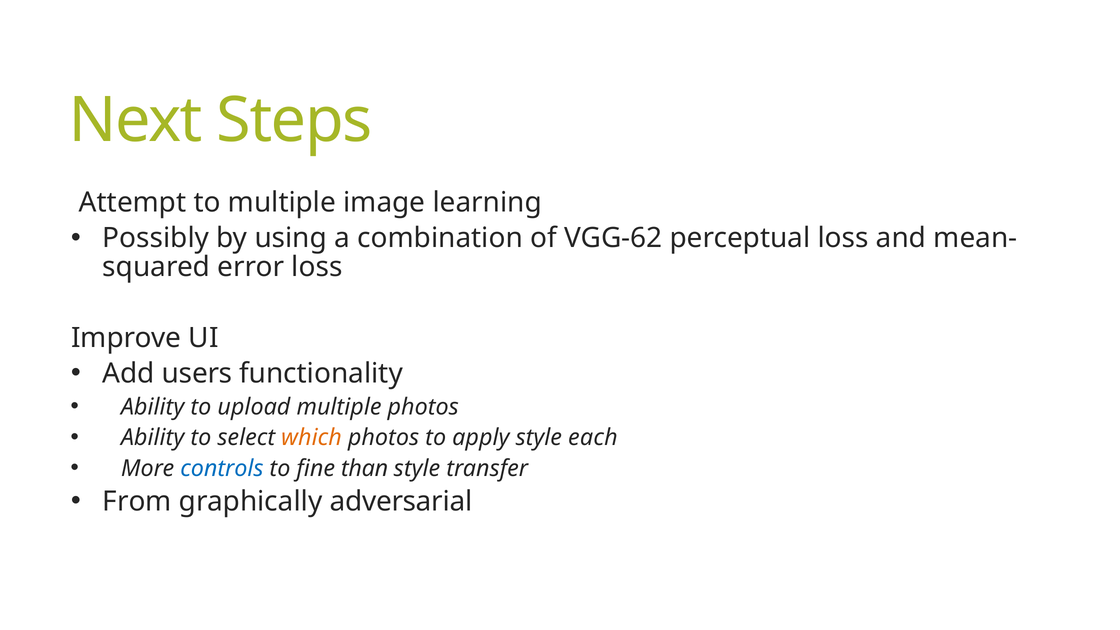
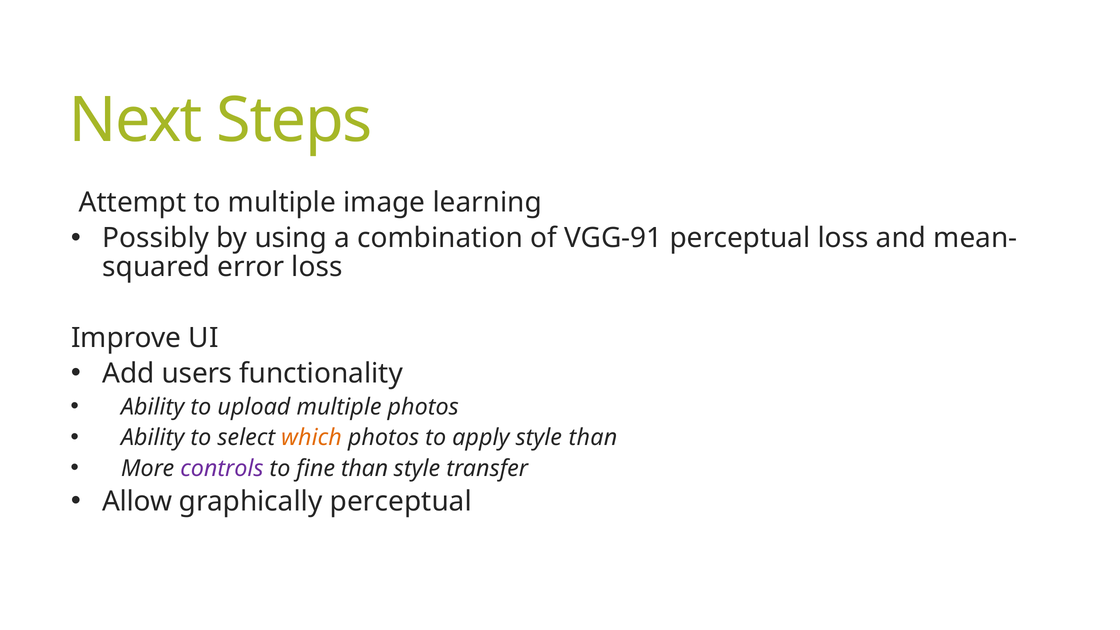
VGG-62: VGG-62 -> VGG-91 (613, 238)
style each: each -> than (593, 438)
controls colour: blue -> purple (222, 468)
From: From -> Allow (137, 502)
graphically adversarial: adversarial -> perceptual (401, 502)
